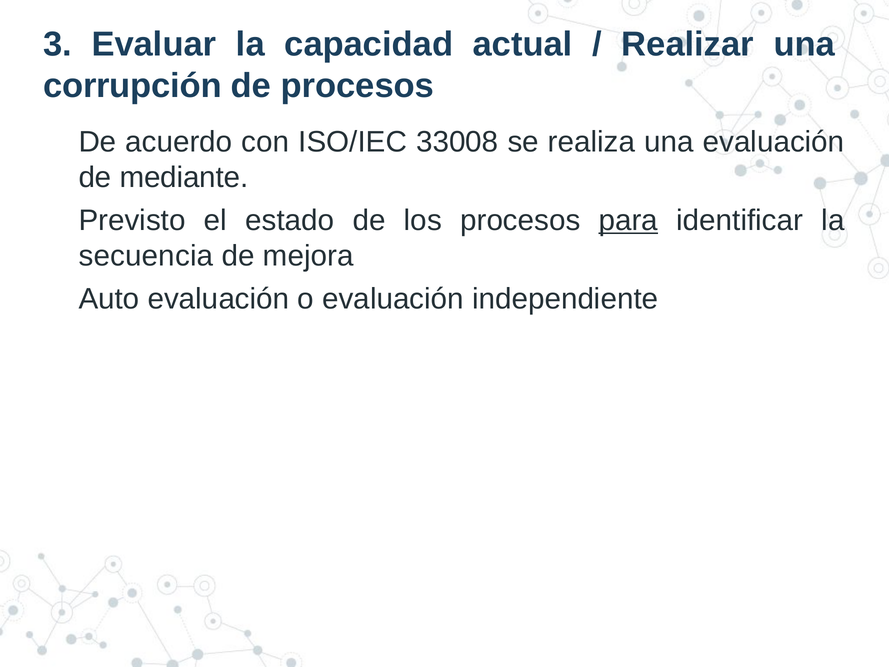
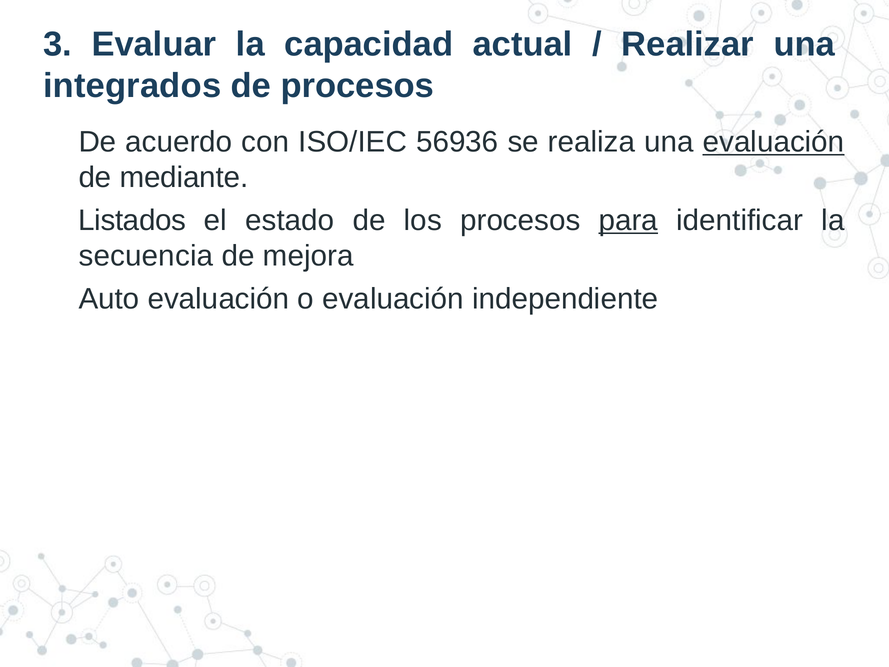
corrupción: corrupción -> integrados (132, 86)
33008: 33008 -> 56936 (457, 142)
evaluación underline: none -> present (774, 142)
Previsto: Previsto -> Listados (132, 221)
